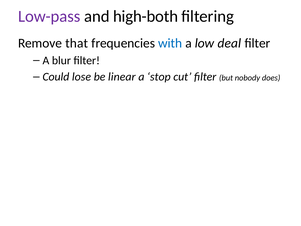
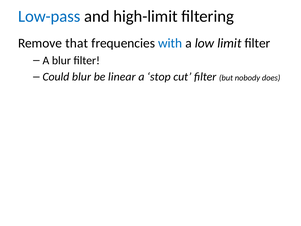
Low-pass colour: purple -> blue (49, 16)
high-both: high-both -> high-limit (146, 16)
deal: deal -> limit (229, 43)
Could lose: lose -> blur (81, 77)
